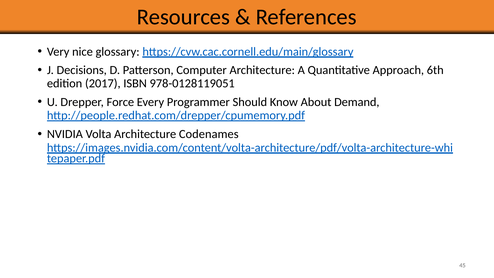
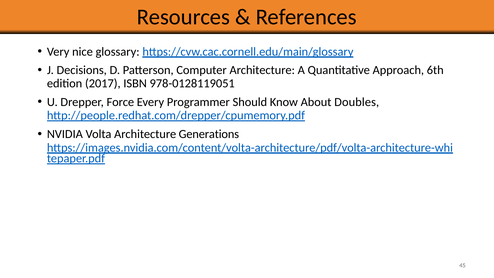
Demand: Demand -> Doubles (357, 102)
Codenames: Codenames -> Generations (209, 134)
